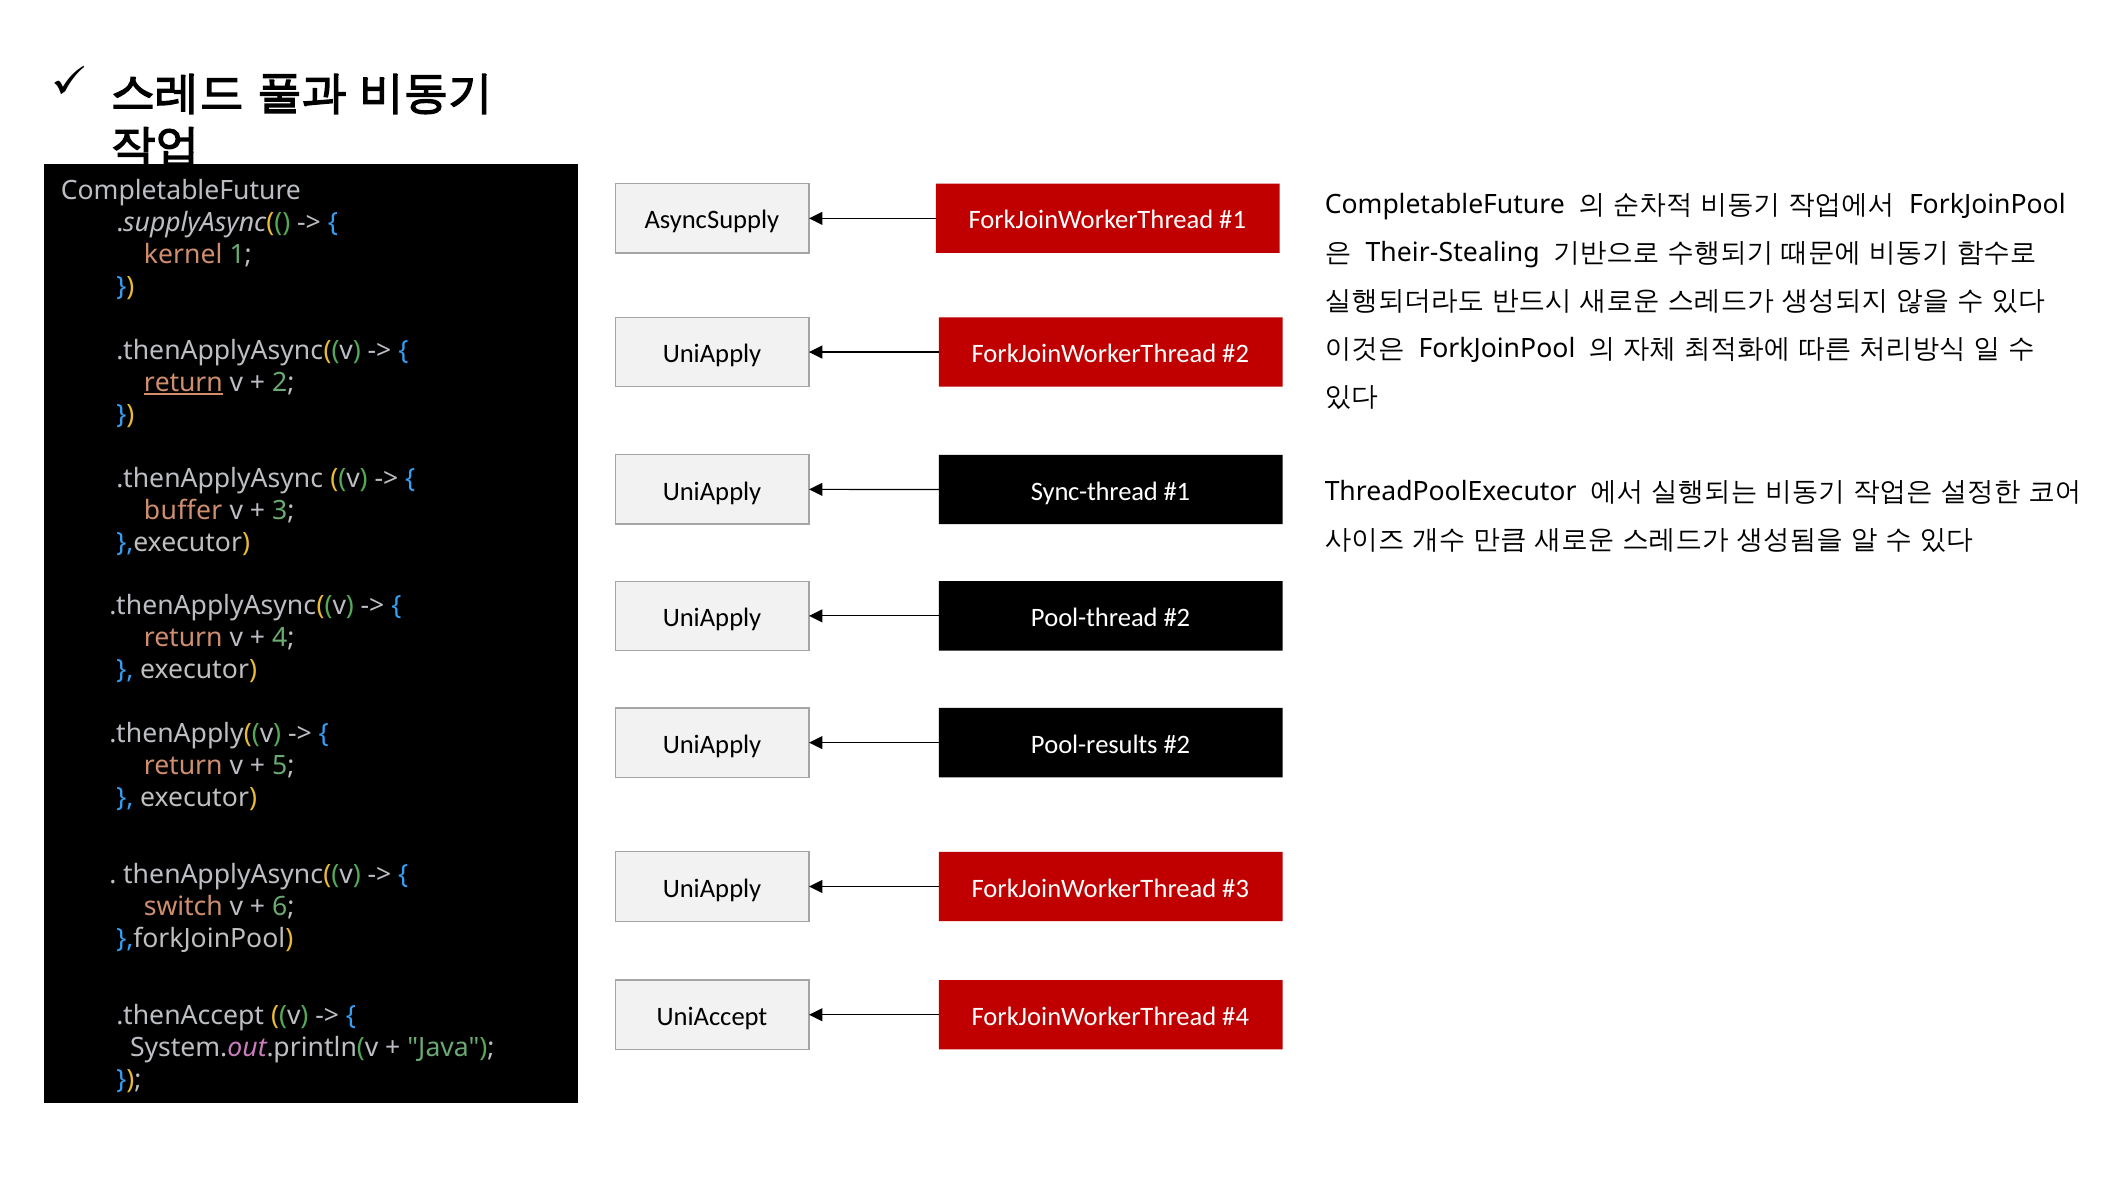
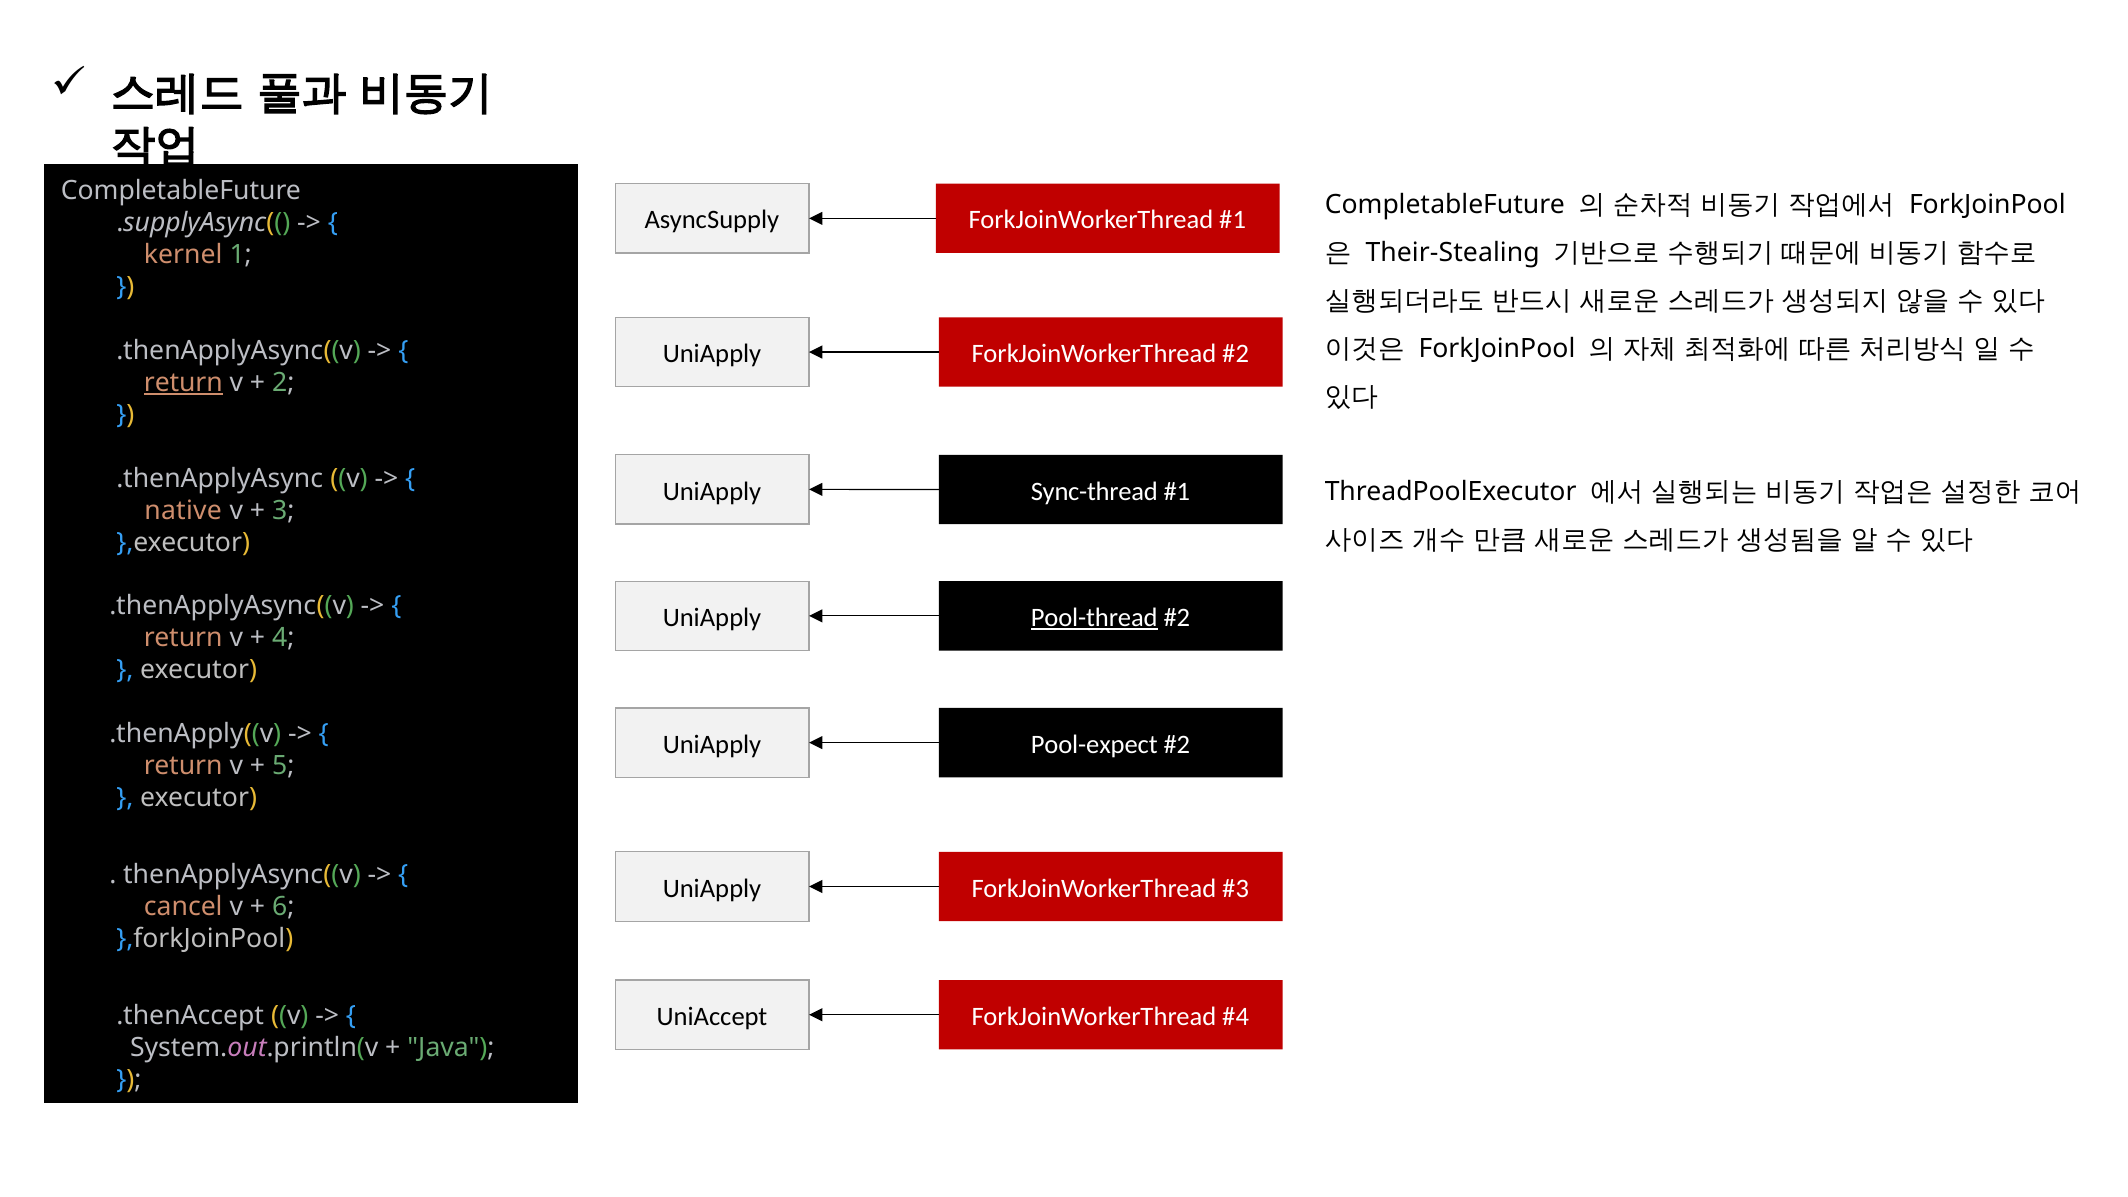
buffer: buffer -> native (183, 510)
Pool-thread underline: none -> present (1094, 618)
Pool-results: Pool-results -> Pool-expect (1094, 744)
switch: switch -> cancel (183, 907)
